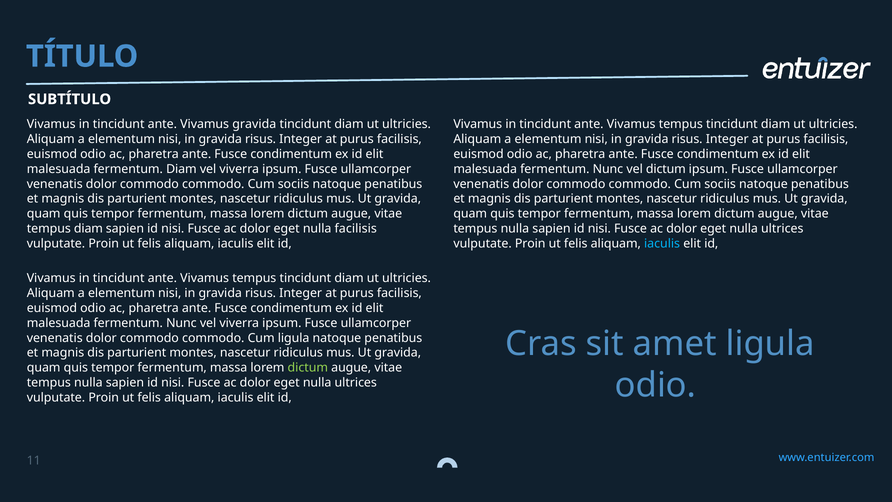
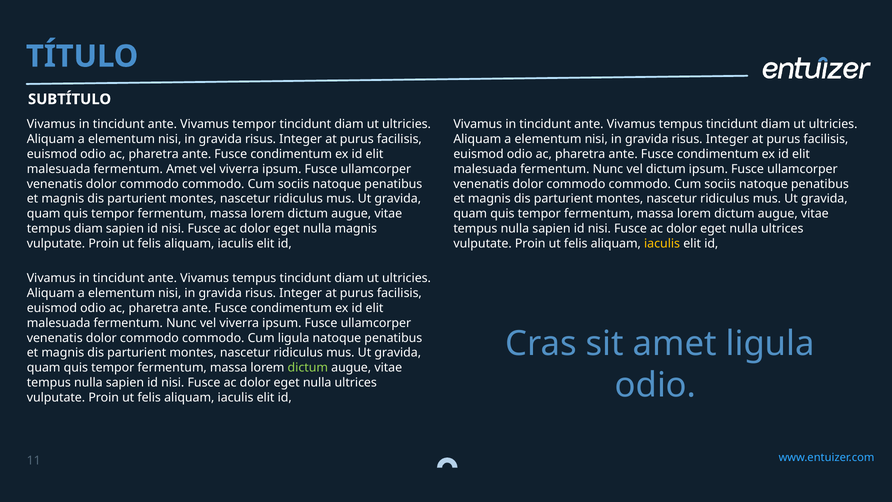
Vivamus gravida: gravida -> tempor (254, 124)
fermentum Diam: Diam -> Amet (181, 169)
nulla facilisis: facilisis -> magnis (356, 229)
iaculis colour: light blue -> yellow (662, 243)
